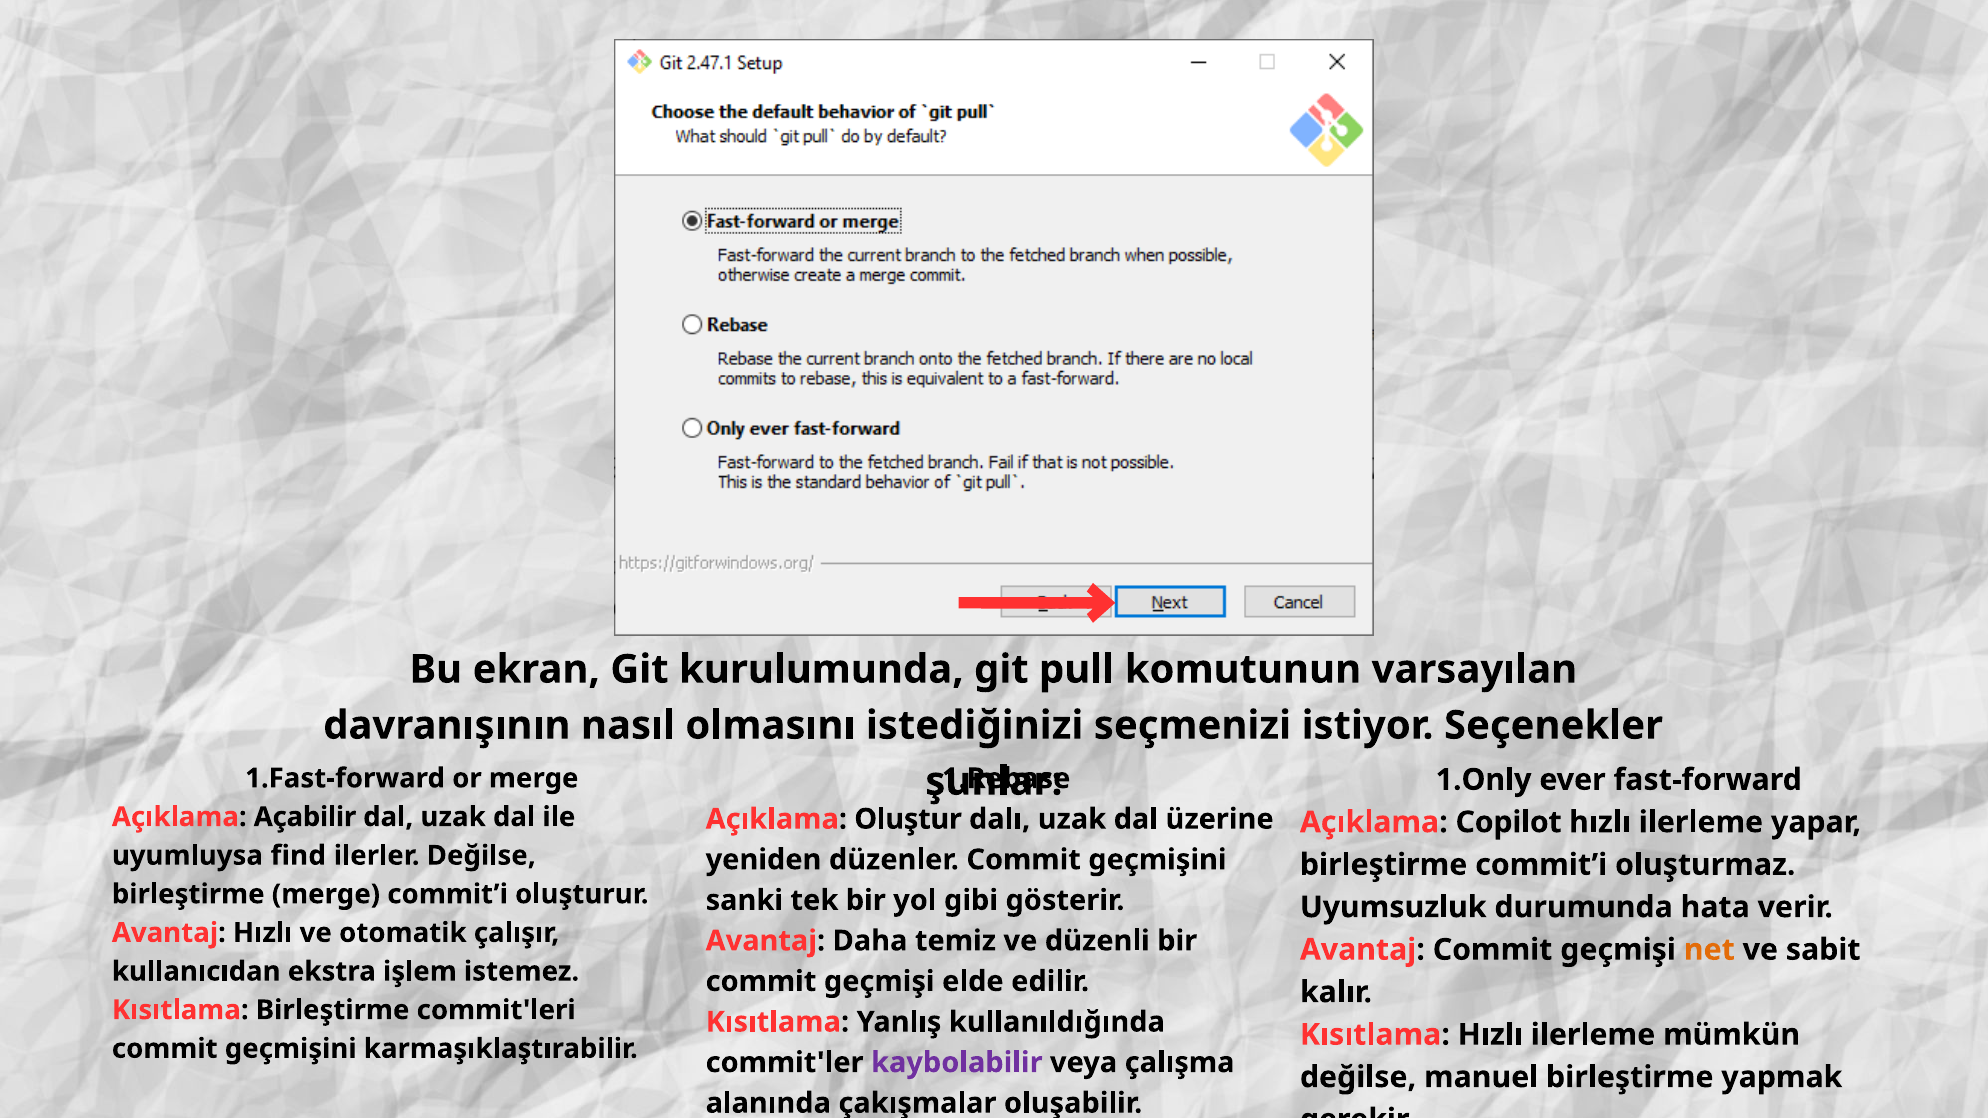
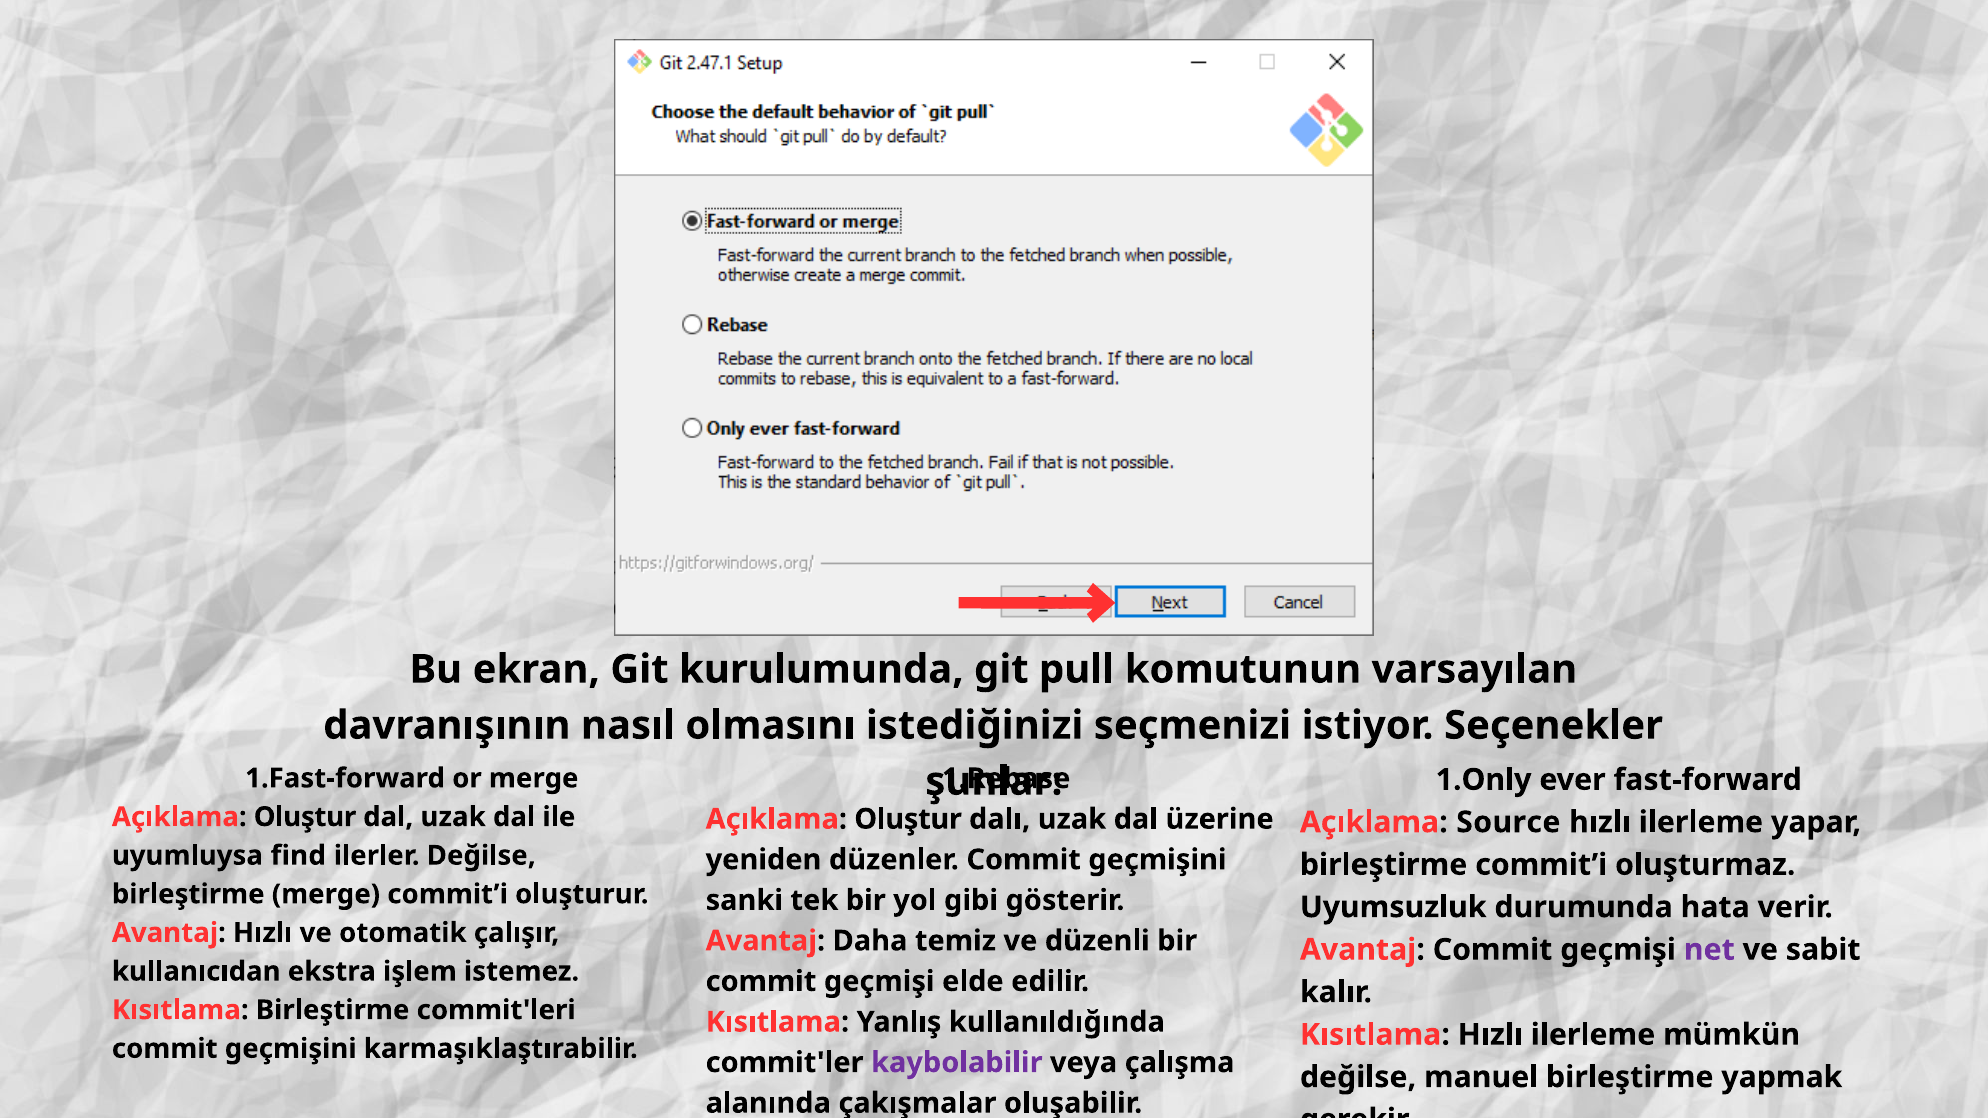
Açabilir: Açabilir -> Oluştur (305, 817)
Copilot: Copilot -> Source (1508, 822)
net colour: orange -> purple (1709, 950)
